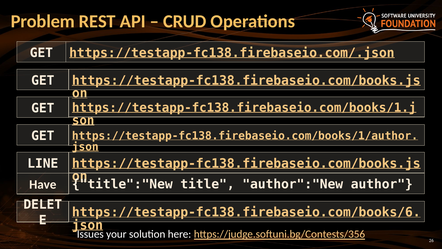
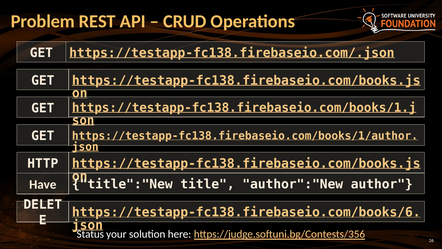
LINE: LINE -> HTTP (43, 163)
Issues: Issues -> Status (90, 234)
